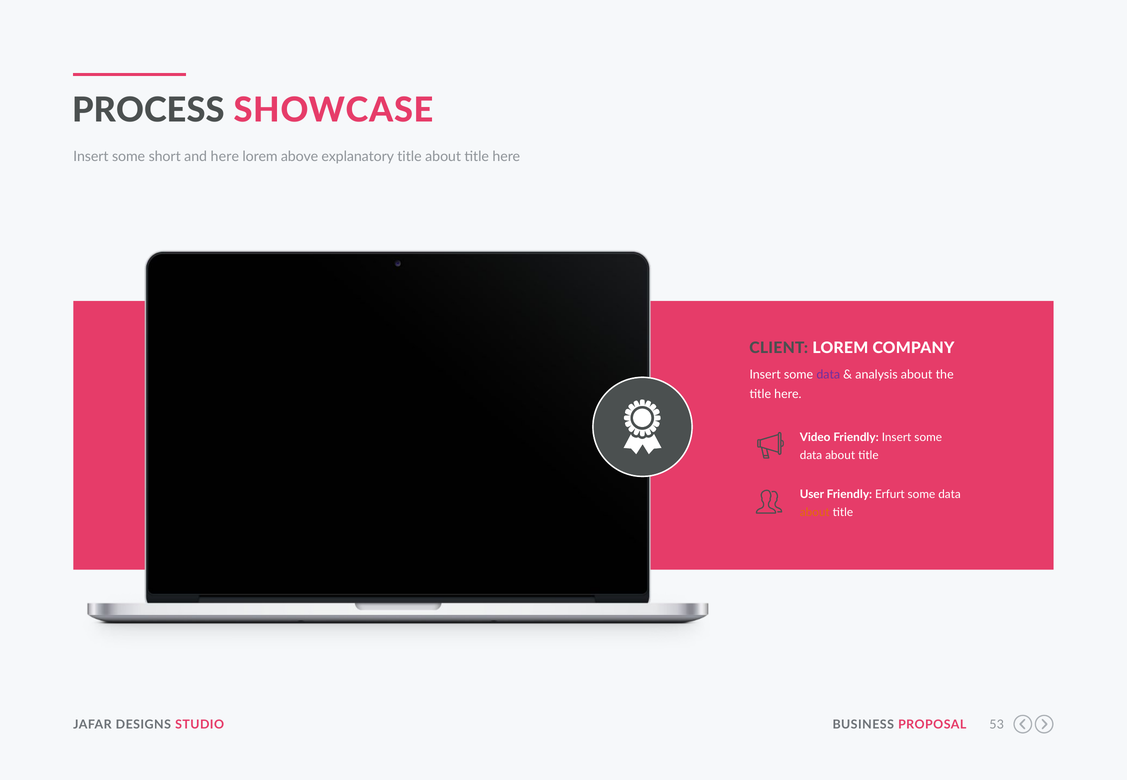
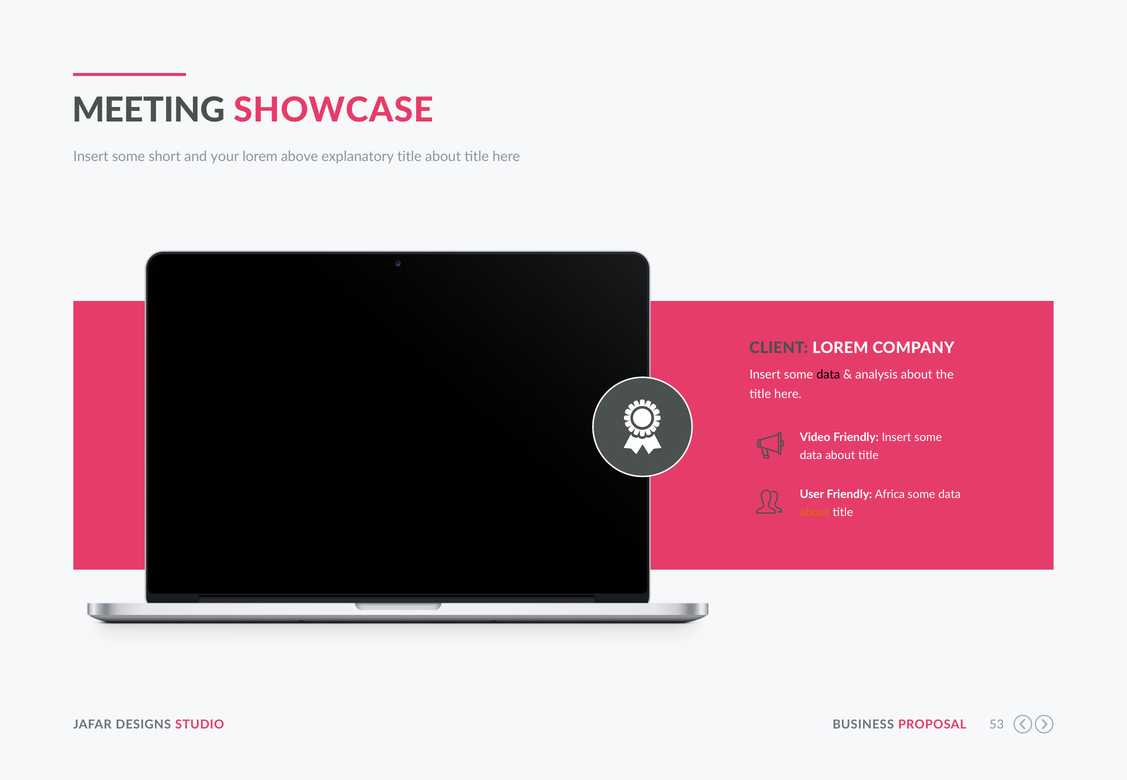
PROCESS: PROCESS -> MEETING (149, 110)
and here: here -> your (225, 157)
data colour: purple -> black (828, 375)
Erfurt: Erfurt -> Africa (890, 494)
